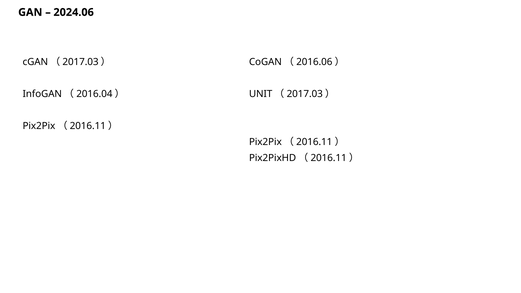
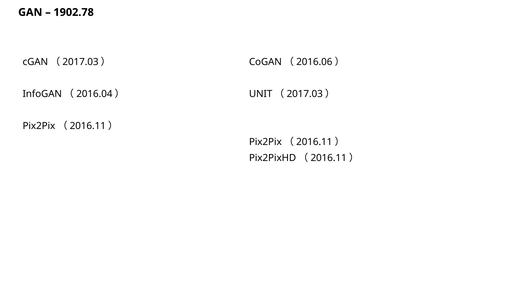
2024.06: 2024.06 -> 1902.78 (74, 12)
